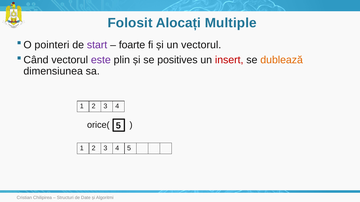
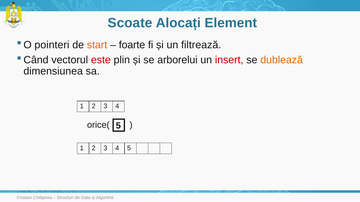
Folosit: Folosit -> Scoate (130, 23)
Multiple: Multiple -> Element (231, 23)
start colour: purple -> orange (97, 45)
un vectorul: vectorul -> filtrează (201, 45)
este colour: purple -> red (101, 60)
positives: positives -> arborelui (177, 60)
